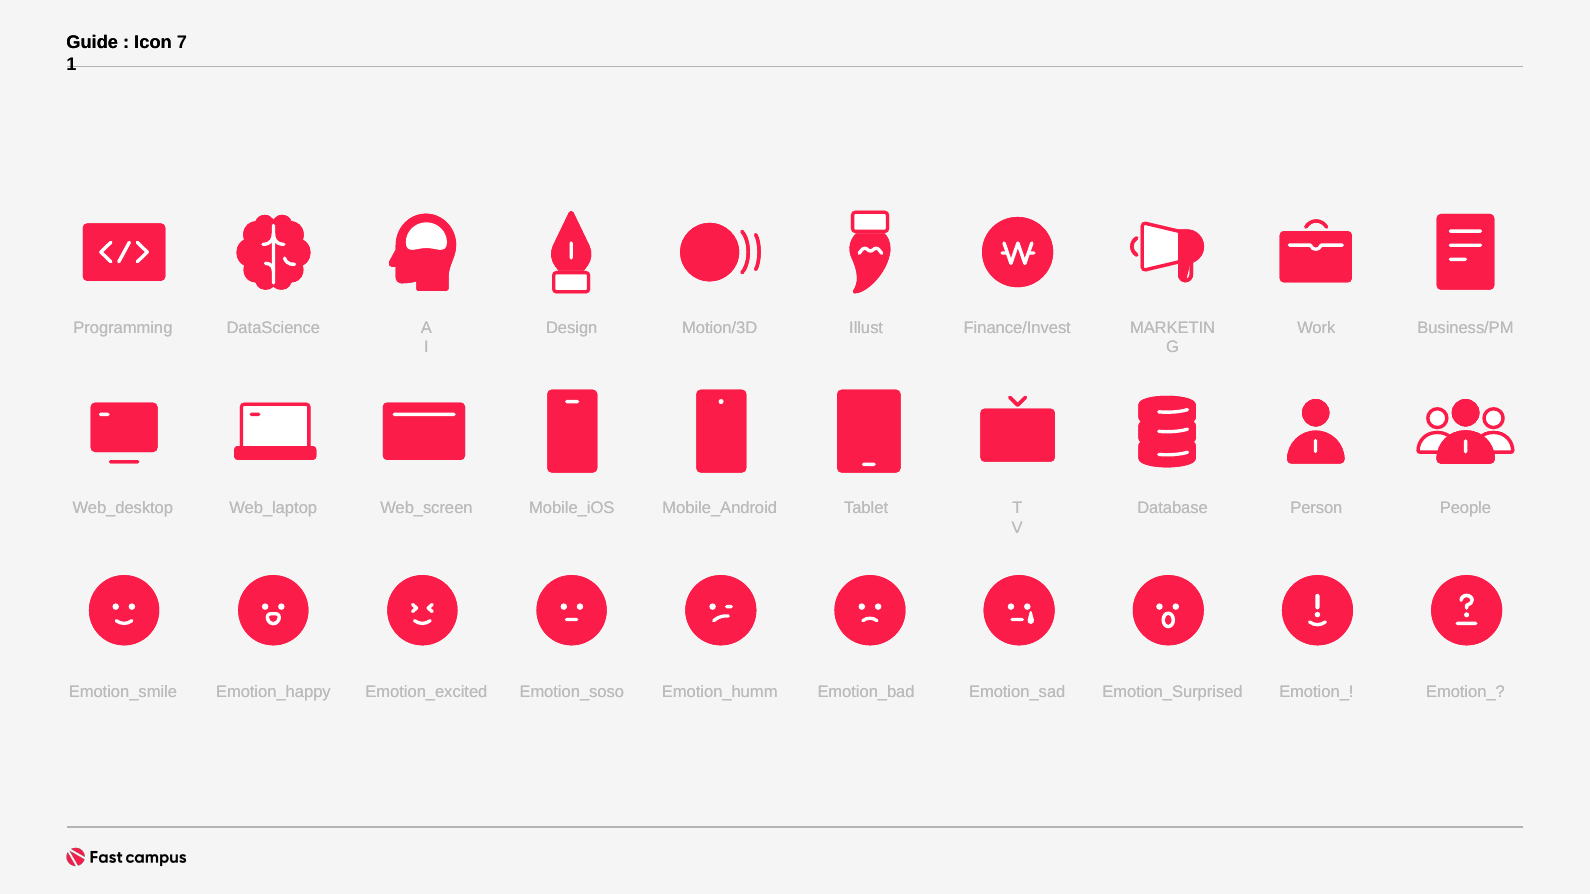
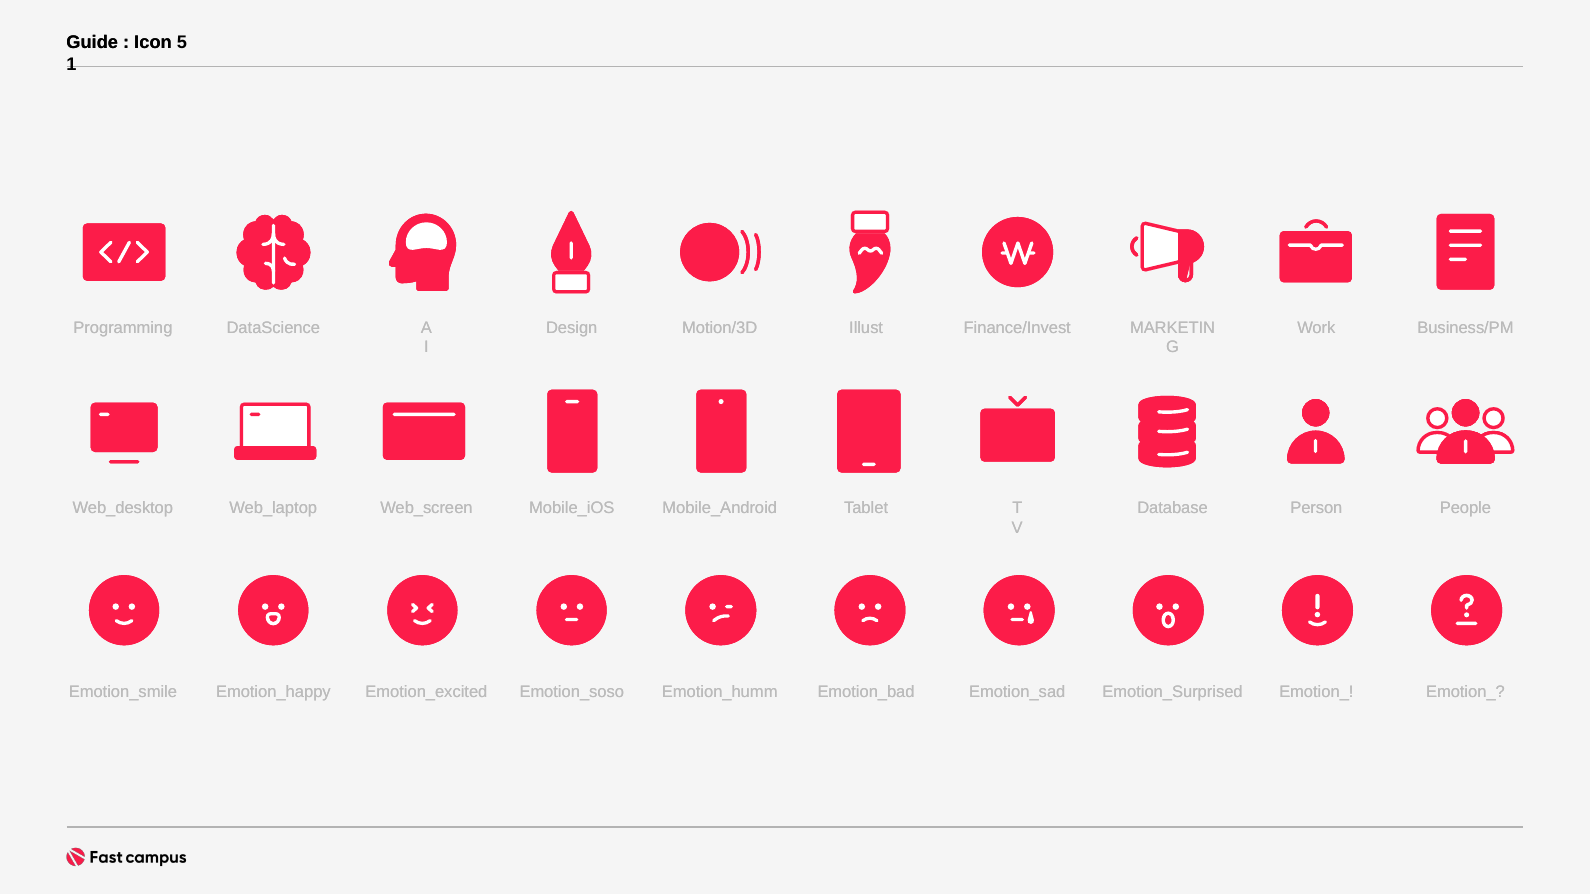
7: 7 -> 5 (182, 42)
